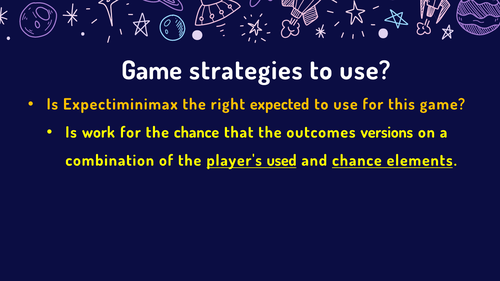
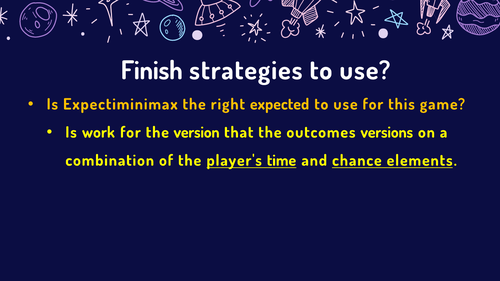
Game: Game -> Finish (152, 71)
the chance: chance -> version (197, 133)
used: used -> time (281, 161)
